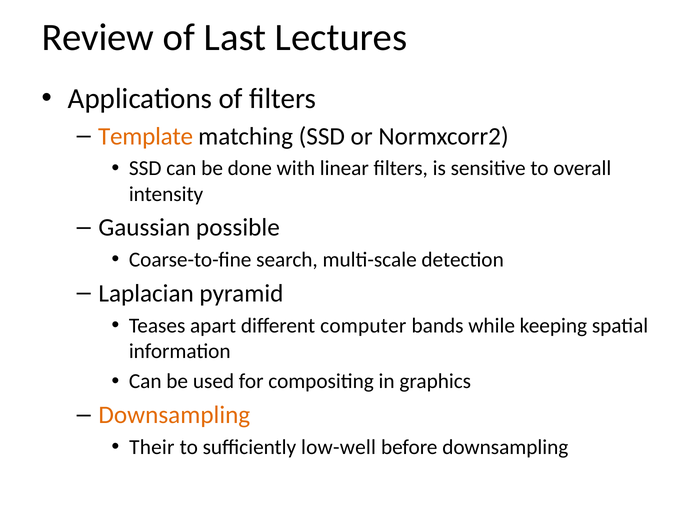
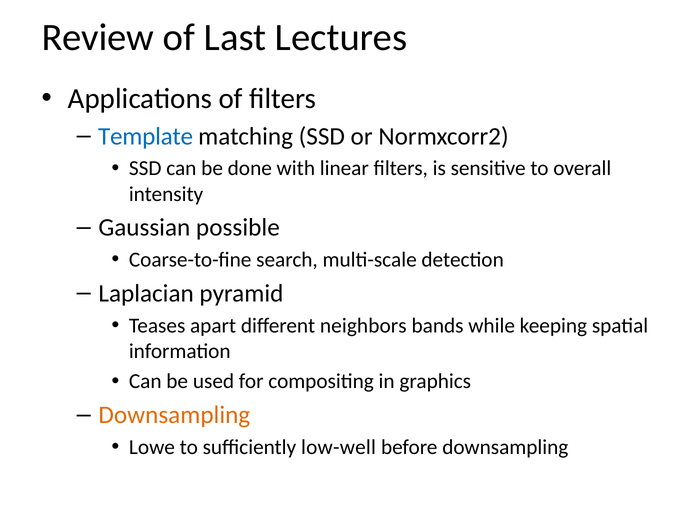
Template colour: orange -> blue (146, 136)
computer: computer -> neighbors (363, 326)
Their: Their -> Lowe (152, 447)
